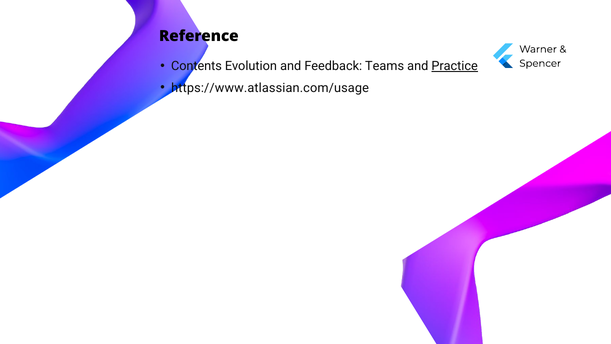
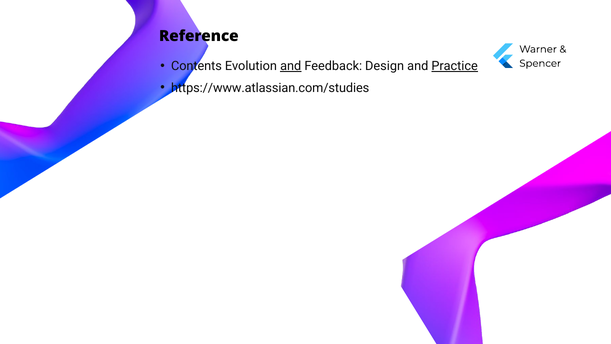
and underline: none -> present (291, 66)
Teams: Teams -> Design (385, 66)
https://www.atlassian.com/usage: https://www.atlassian.com/usage -> https://www.atlassian.com/studies (270, 88)
